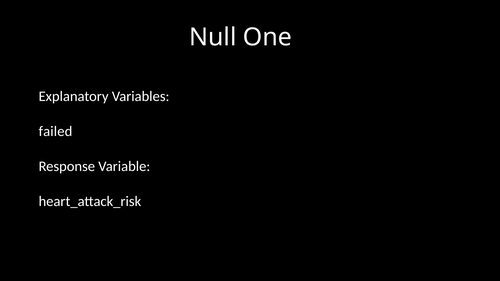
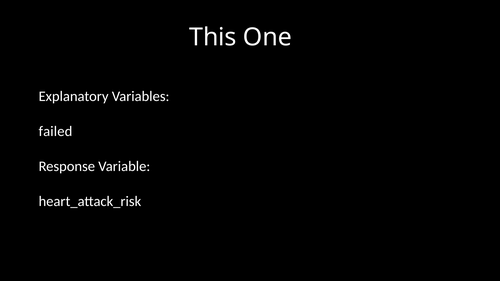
Null: Null -> This (213, 37)
